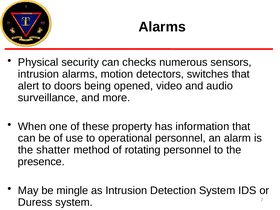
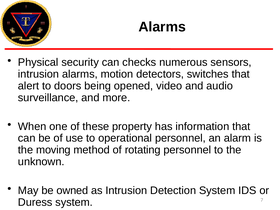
shatter: shatter -> moving (53, 150)
presence: presence -> unknown (41, 162)
mingle: mingle -> owned (72, 190)
